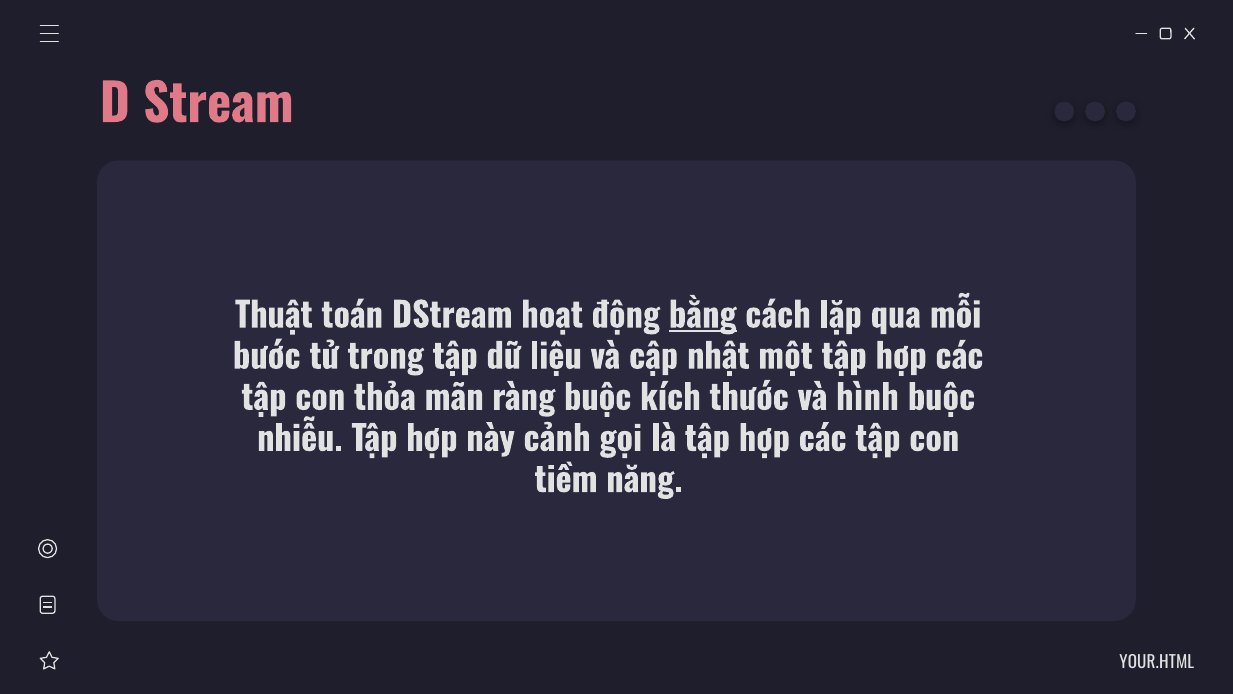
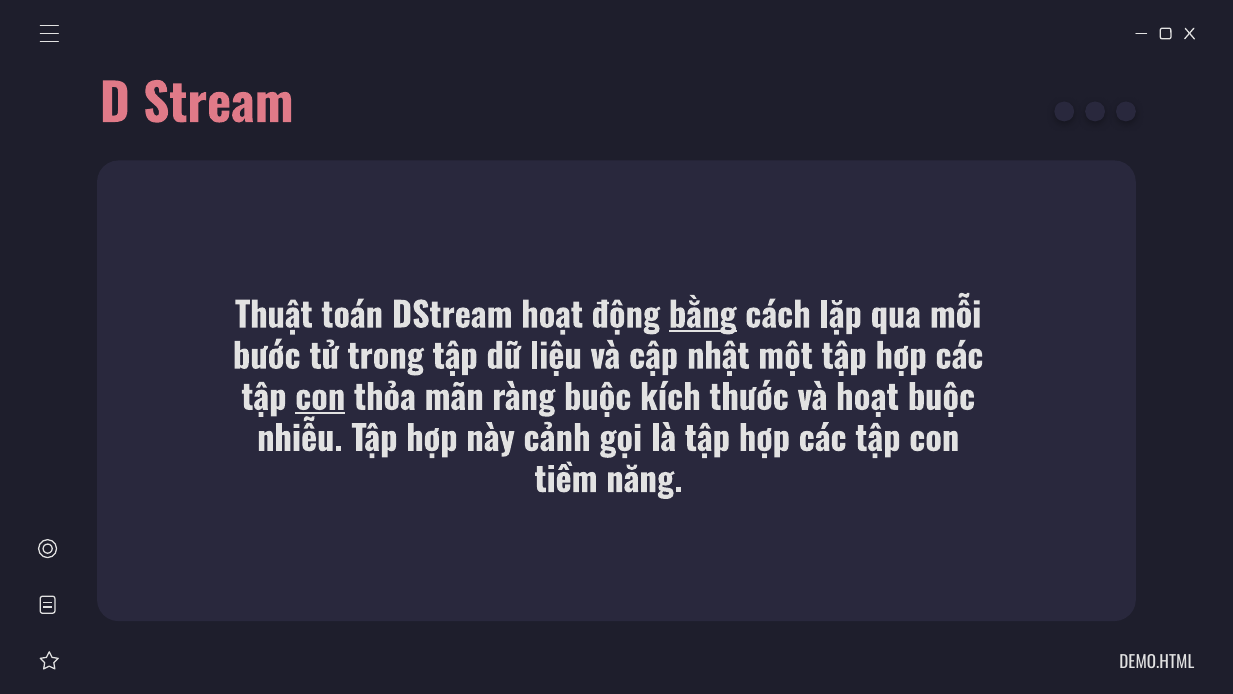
con underline: none -> present (320, 398)
và hình: hình -> hoạt (867, 398)
YOUR.HTML: YOUR.HTML -> DEMO.HTML (1157, 663)
